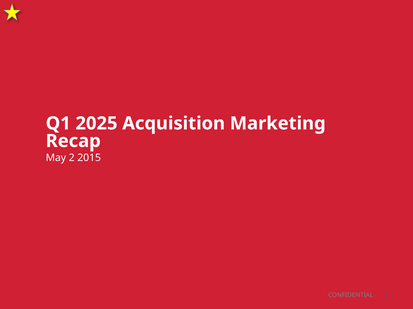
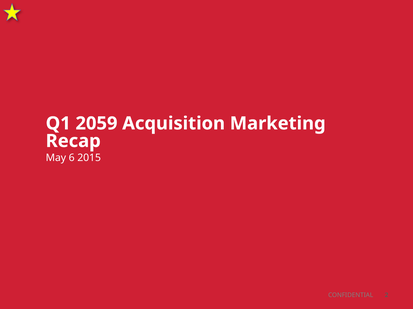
2025: 2025 -> 2059 (96, 124)
May 2: 2 -> 6 (72, 158)
